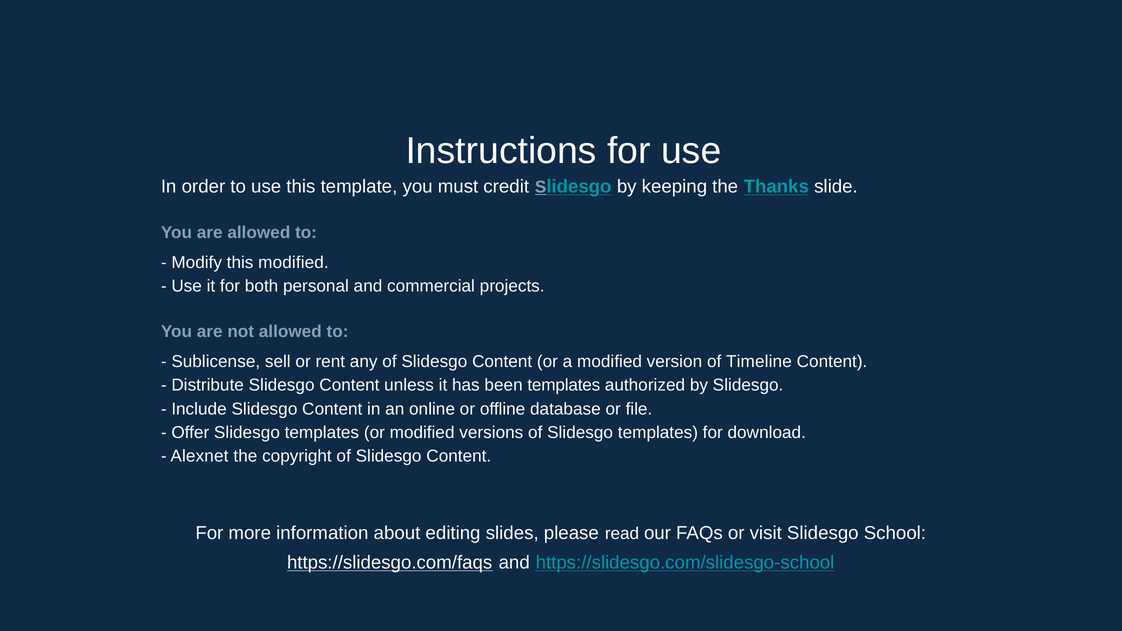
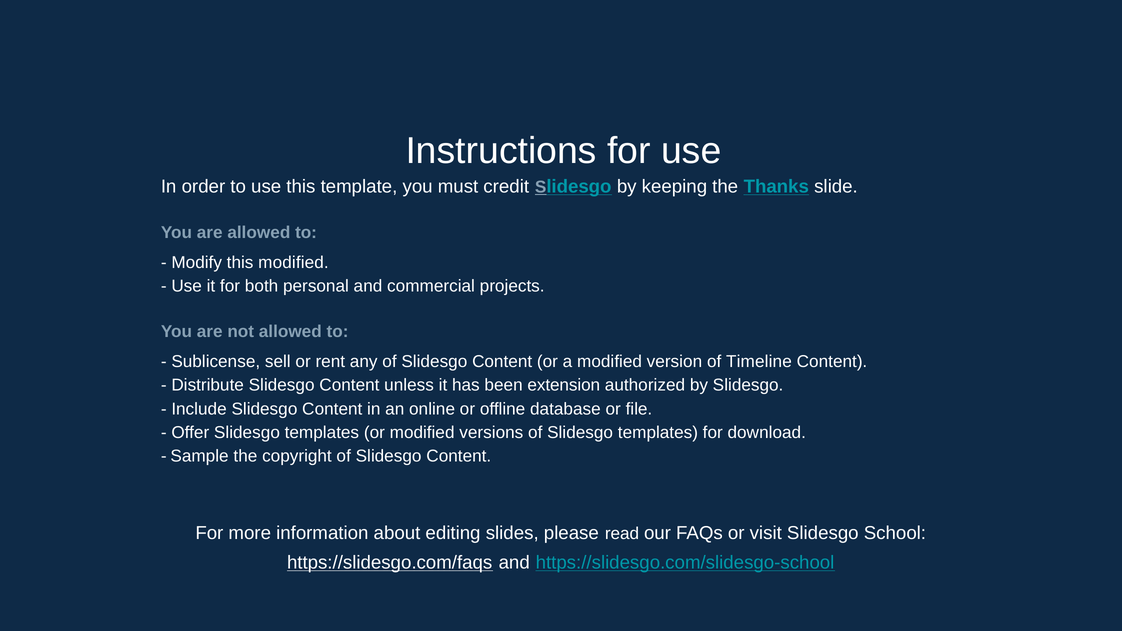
been templates: templates -> extension (564, 385)
Alexnet: Alexnet -> Sample (200, 456)
